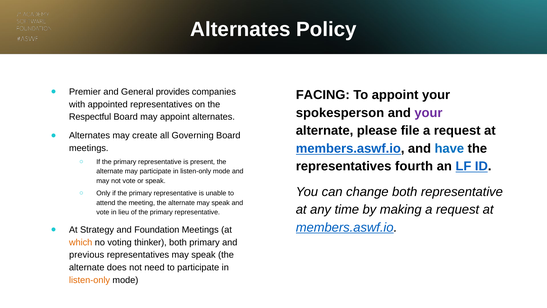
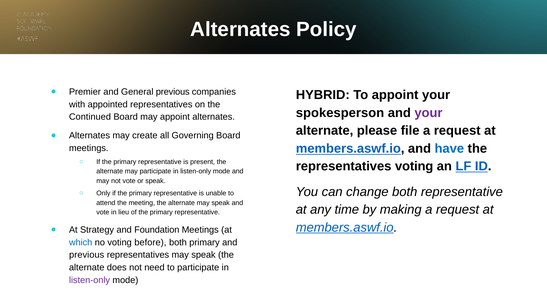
General provides: provides -> previous (173, 92)
FACING: FACING -> HYBRID (323, 95)
Respectful: Respectful -> Continued (90, 117)
representatives fourth: fourth -> voting (414, 166)
which colour: orange -> blue (81, 242)
thinker: thinker -> before (150, 242)
listen-only colour: orange -> purple (90, 280)
